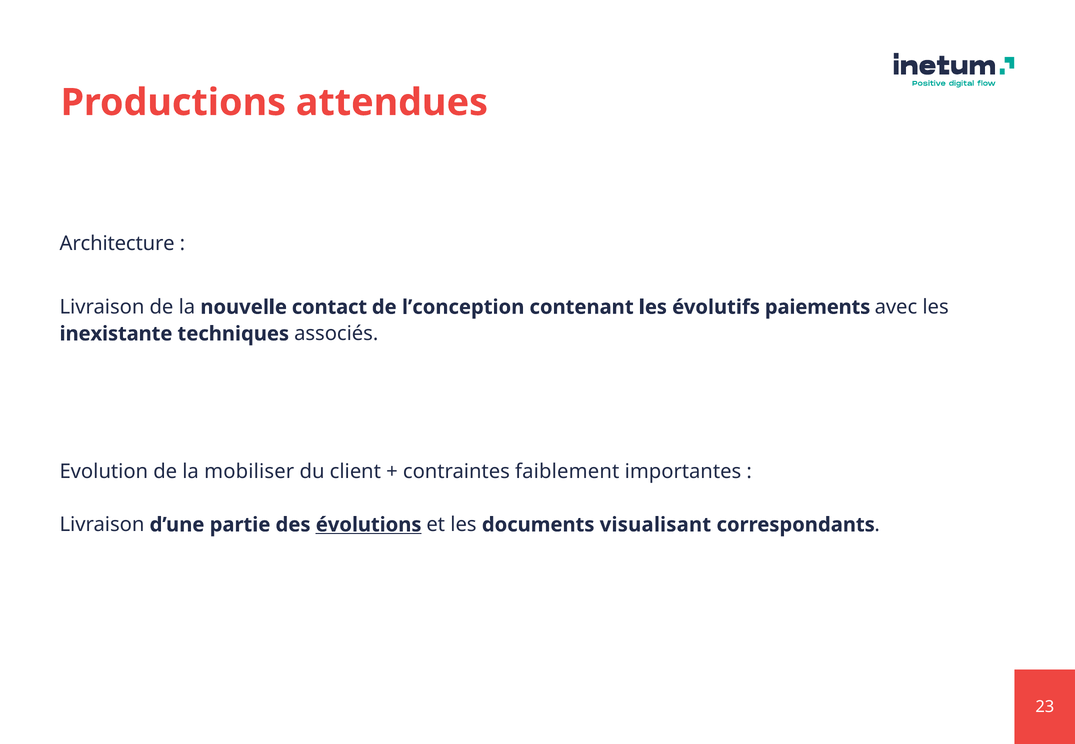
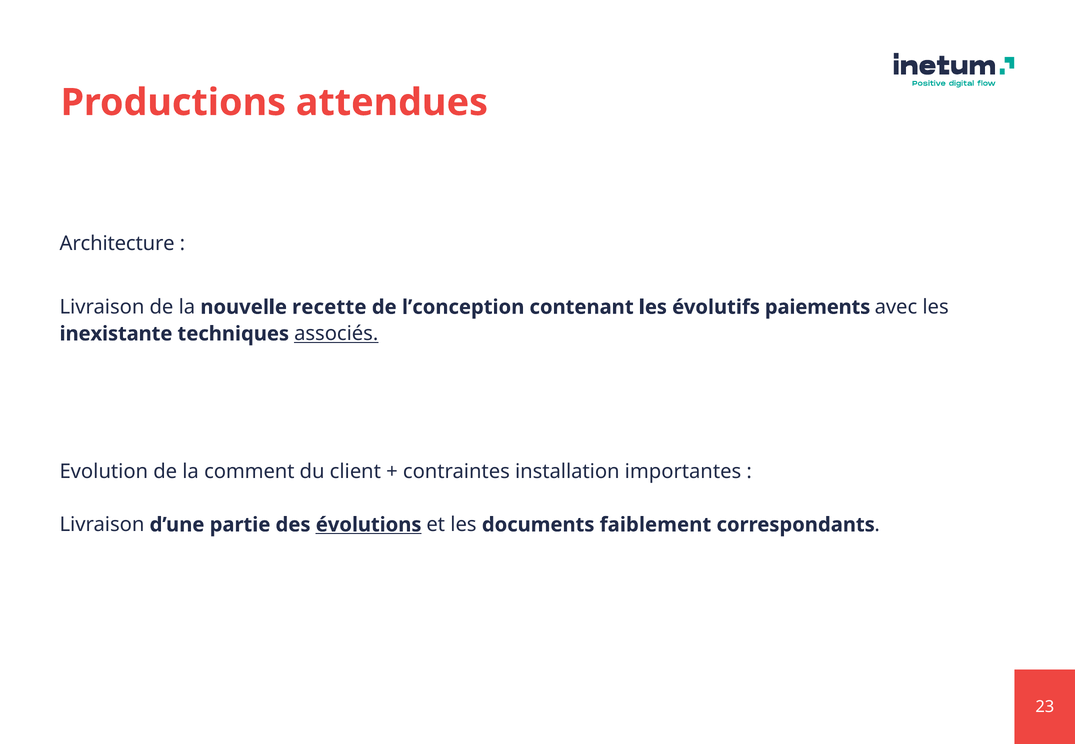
contact: contact -> recette (329, 307)
associés underline: none -> present (336, 334)
mobiliser: mobiliser -> comment (249, 472)
faiblement: faiblement -> installation (567, 472)
visualisant: visualisant -> faiblement (655, 525)
